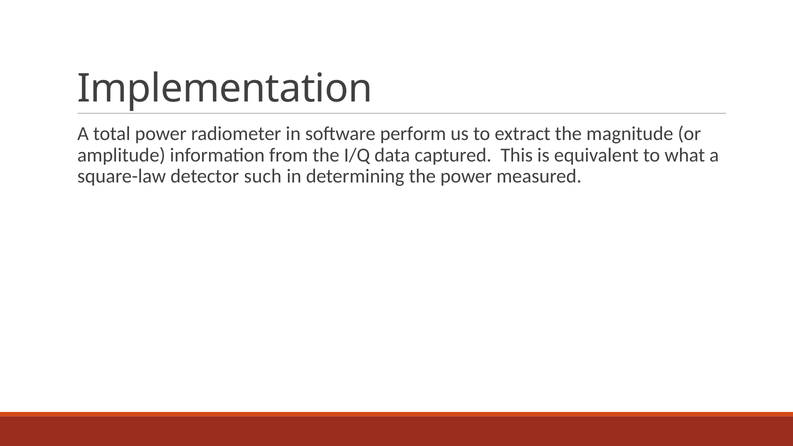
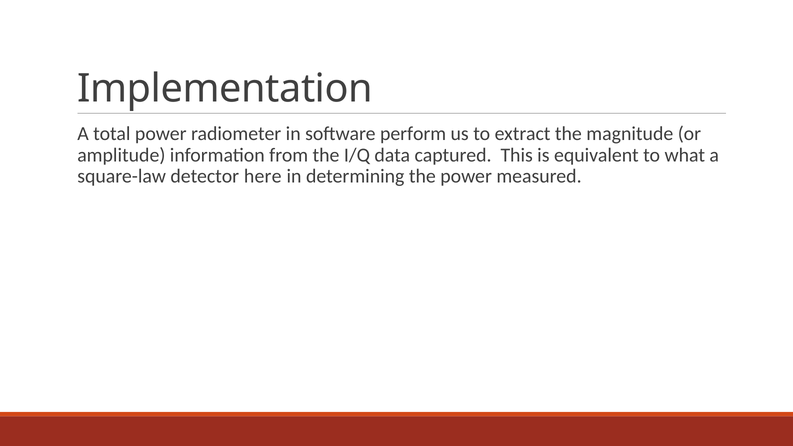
such: such -> here (263, 176)
